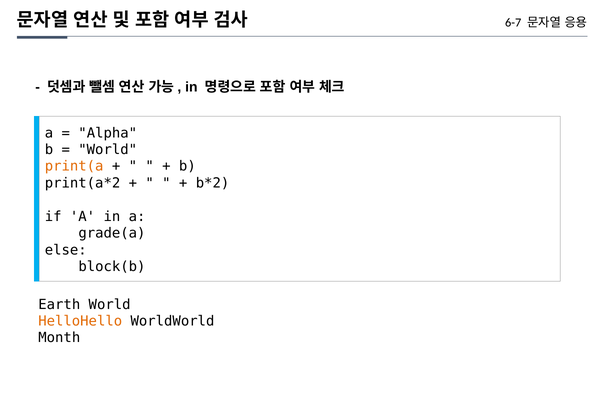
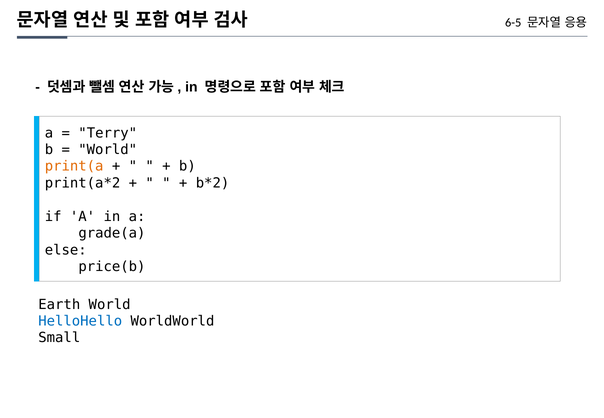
6-7: 6-7 -> 6-5 (513, 23)
Alpha: Alpha -> Terry (108, 133)
block(b: block(b -> price(b (112, 267)
HelloHello colour: orange -> blue (80, 321)
Month: Month -> Small (59, 338)
